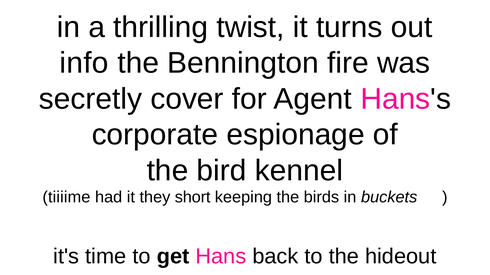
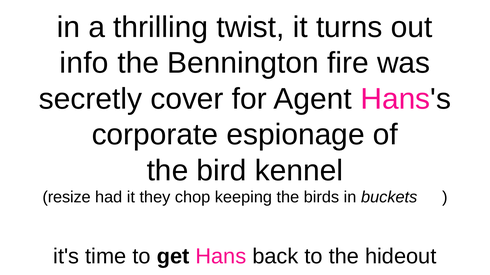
tiiiime: tiiiime -> resize (67, 198)
short: short -> chop (193, 198)
